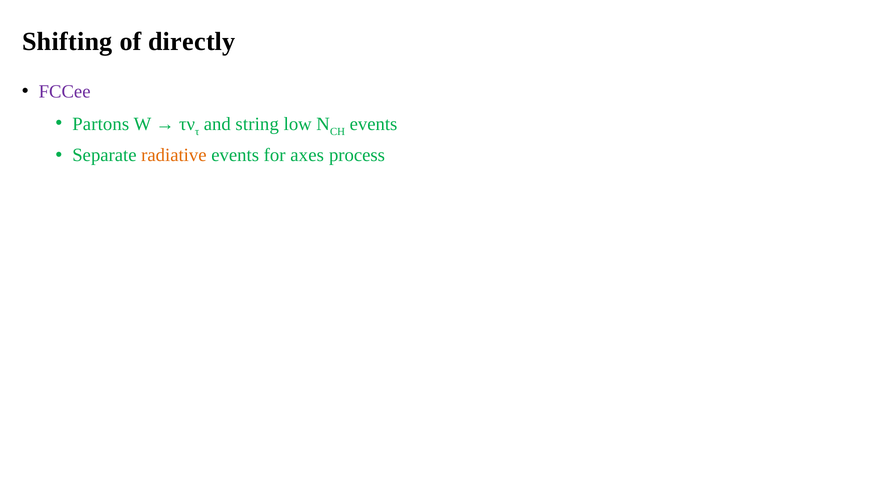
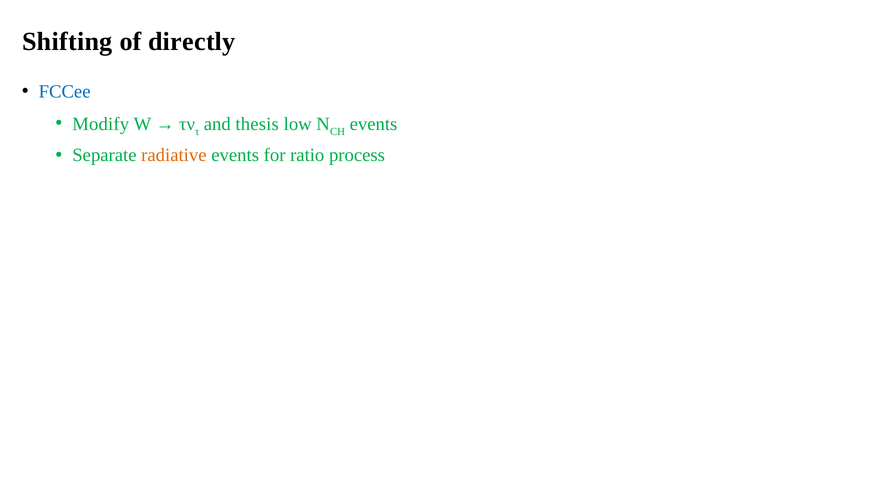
FCCee colour: purple -> blue (65, 92)
Partons: Partons -> Modify (101, 124)
string: string -> thesis (257, 124)
axes: axes -> ratio (307, 155)
